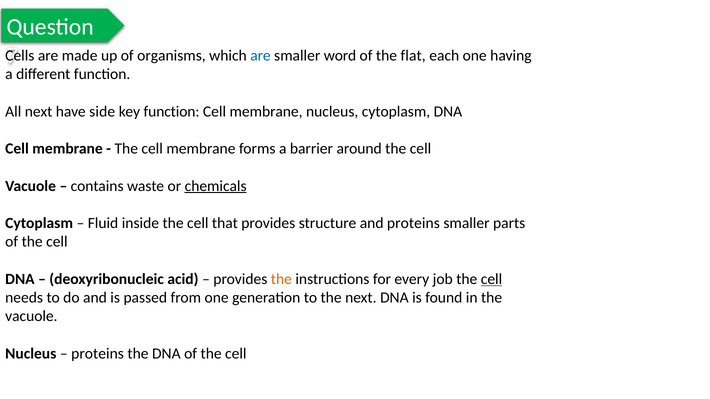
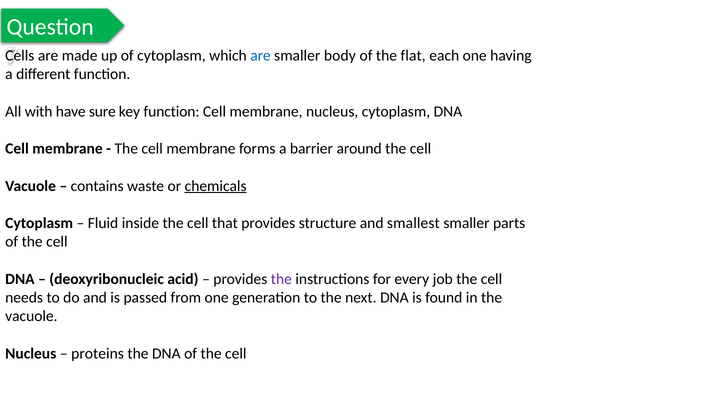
of organisms: organisms -> cytoplasm (171, 56)
word: word -> body (340, 56)
All next: next -> with (39, 112)
side: side -> sure (102, 112)
and proteins: proteins -> smallest (413, 223)
the colour: orange -> purple (281, 279)
cell underline: present -> none (492, 279)
